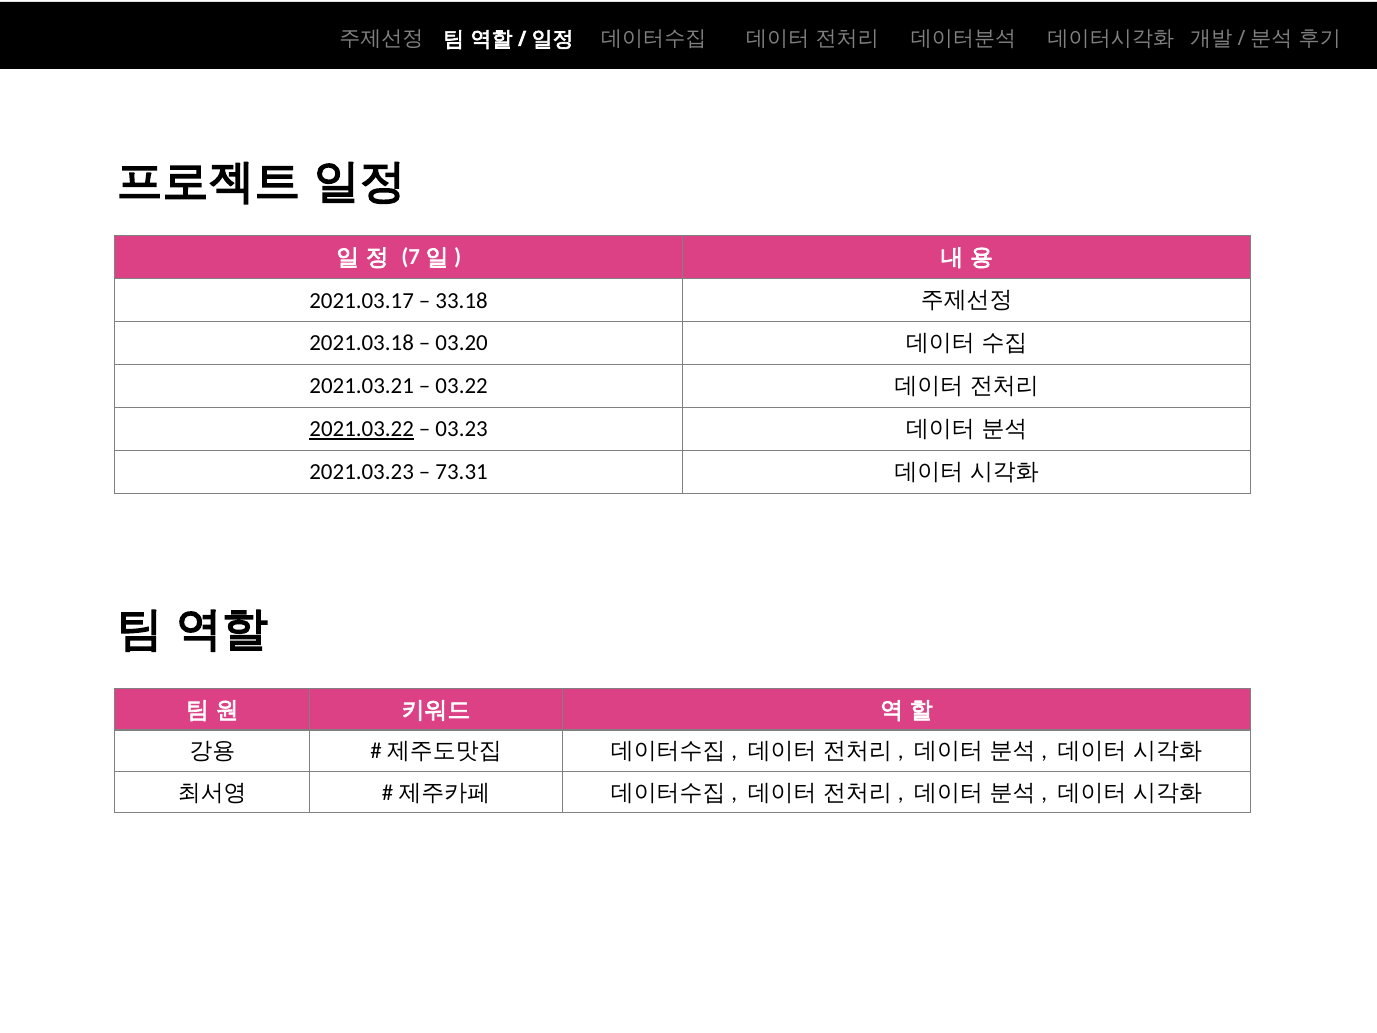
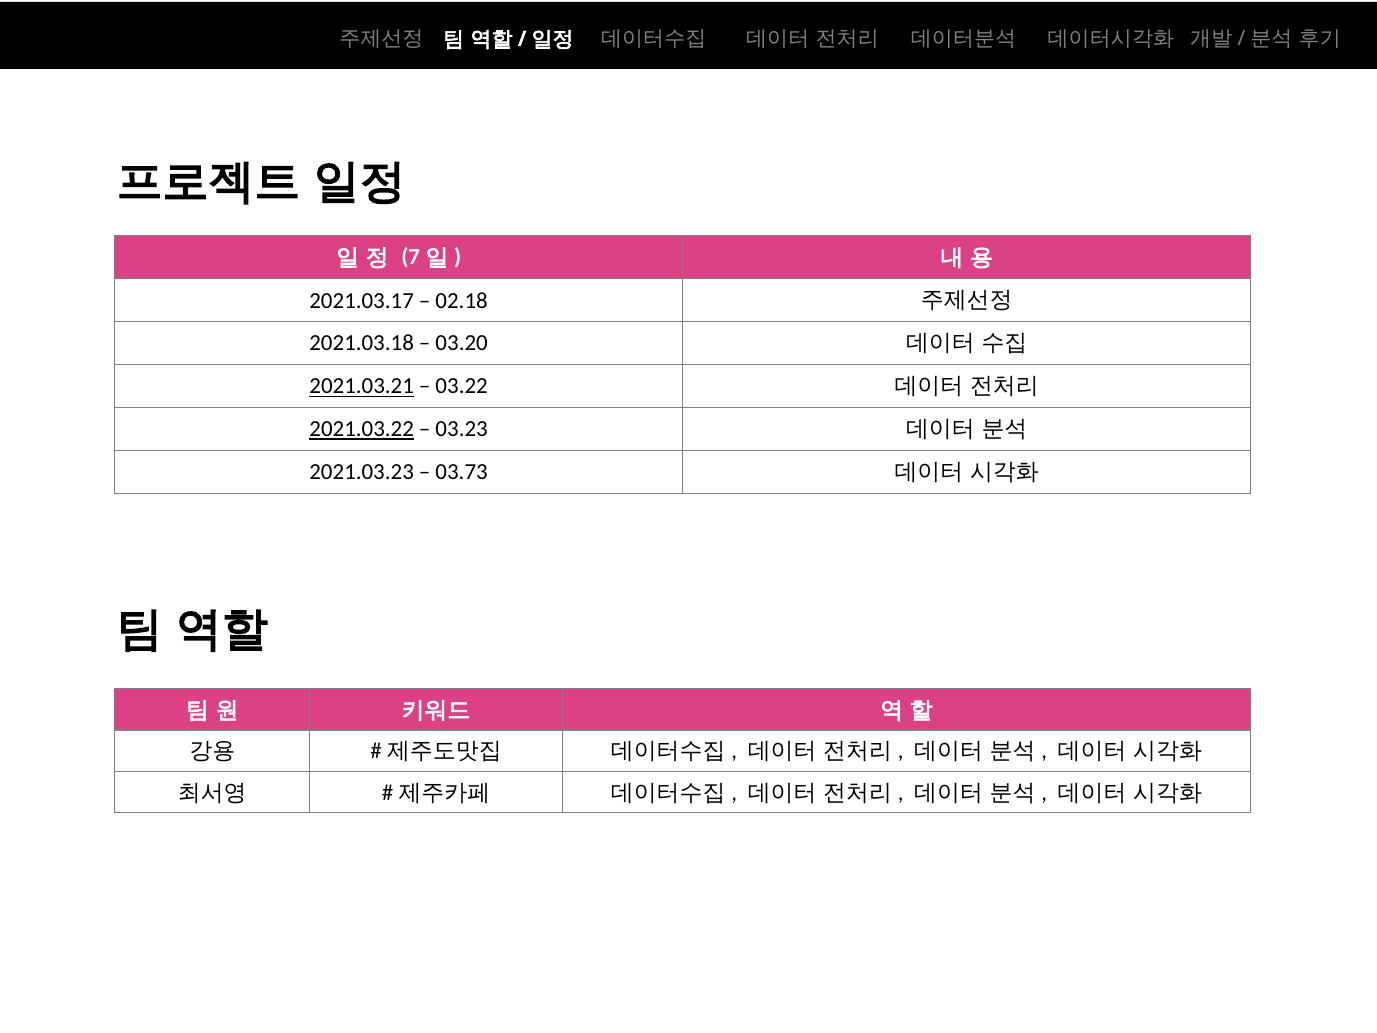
33.18: 33.18 -> 02.18 (462, 300)
2021.03.21 underline: none -> present (362, 386)
73.31: 73.31 -> 03.73 (462, 472)
